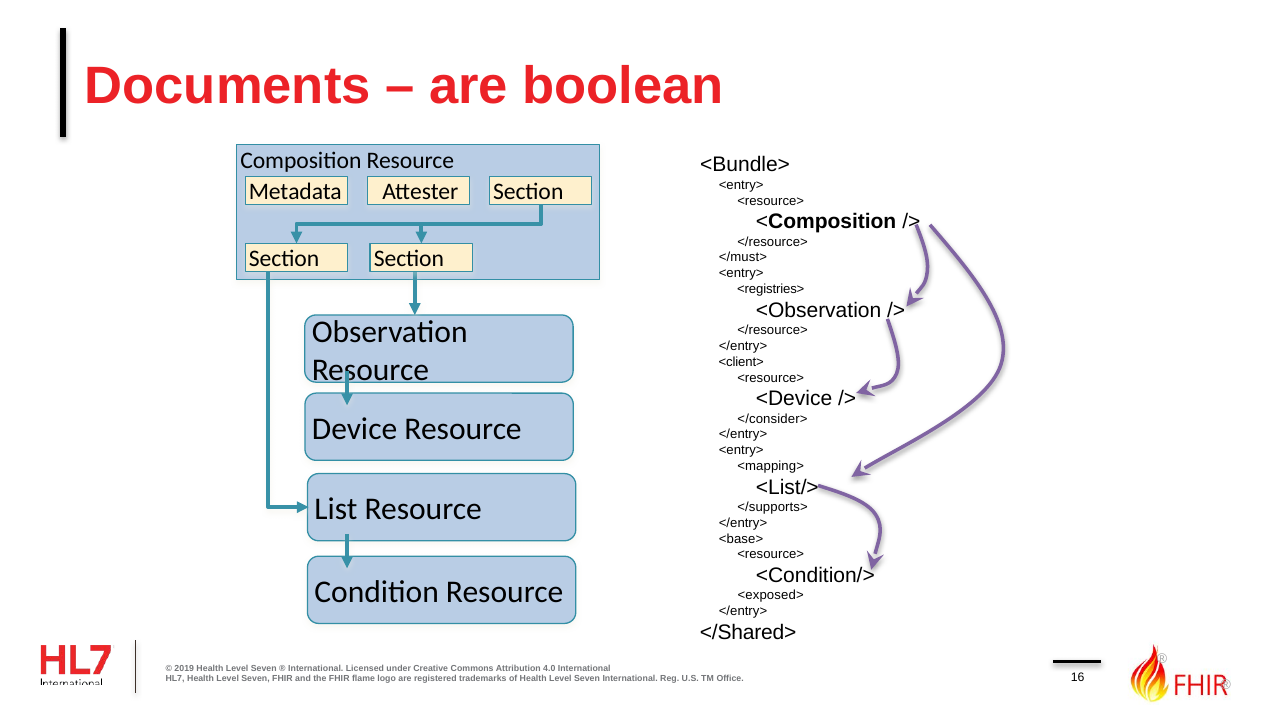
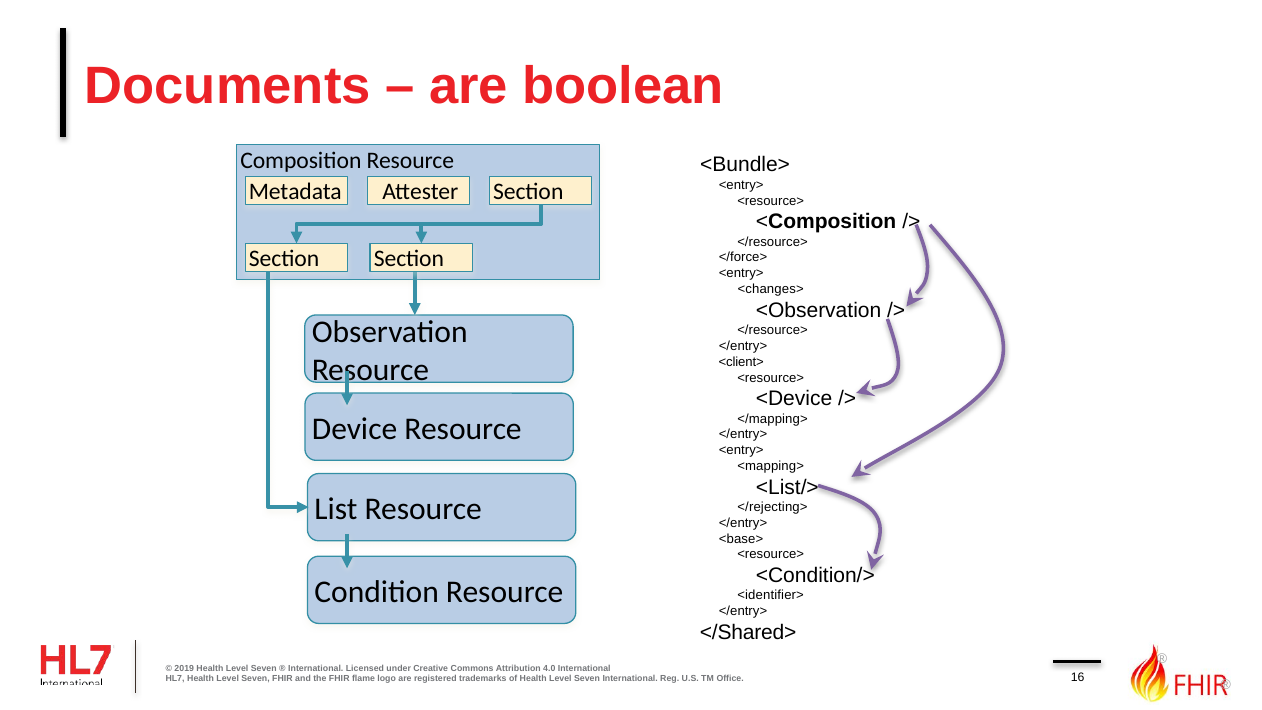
</must>: </must> -> </force> (743, 258)
<registries>: <registries> -> <changes> (771, 289)
</consider>: </consider> -> </mapping> (773, 419)
</supports>: </supports> -> </rejecting> (773, 507)
<exposed>: <exposed> -> <identifier> (771, 596)
